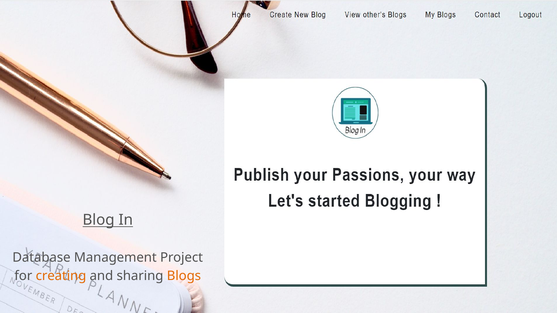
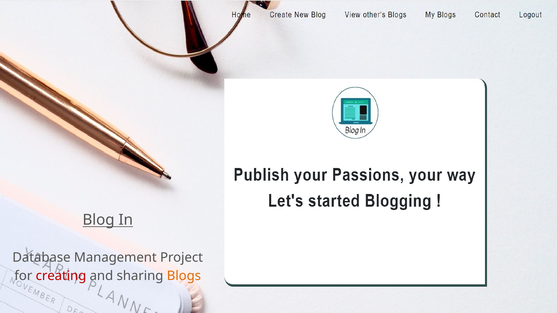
creating colour: orange -> red (61, 276)
